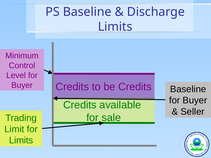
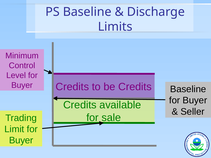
Limits: Limits -> Buyer (21, 141)
